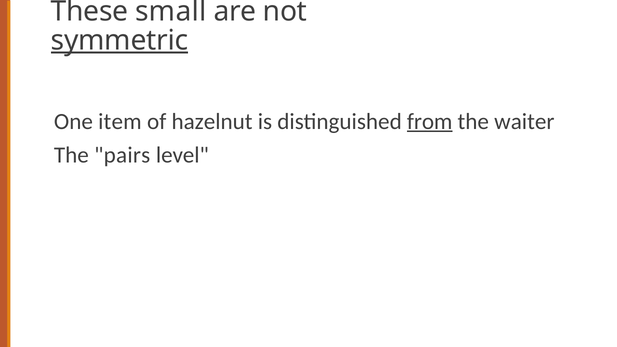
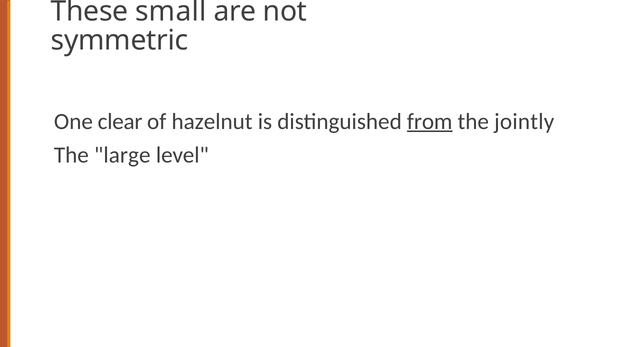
symmetric underline: present -> none (120, 40)
item: item -> clear (120, 121)
waiter: waiter -> jointly (524, 121)
pairs: pairs -> large (122, 155)
